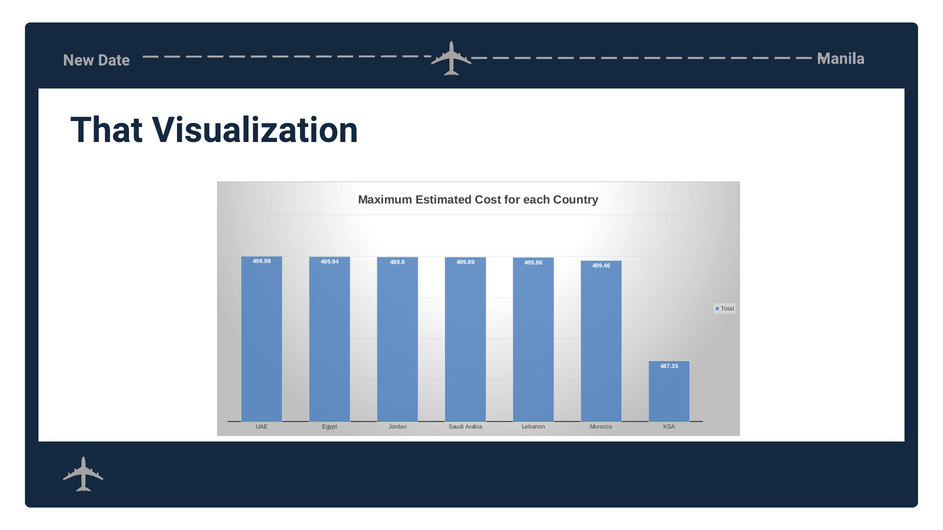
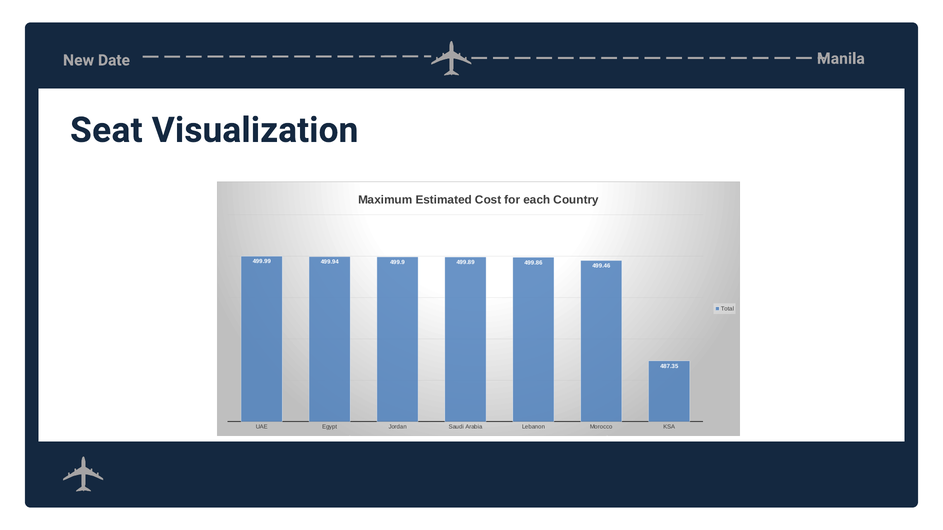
That: That -> Seat (106, 130)
